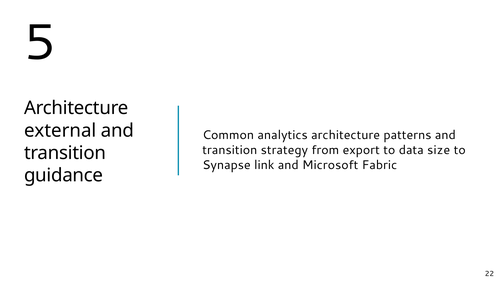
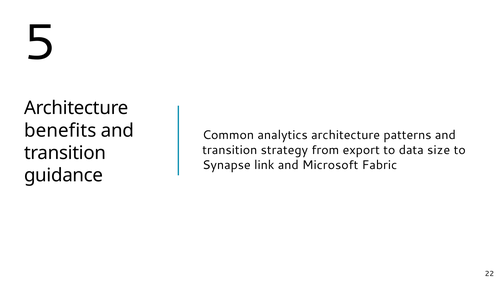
external: external -> benefits (60, 130)
